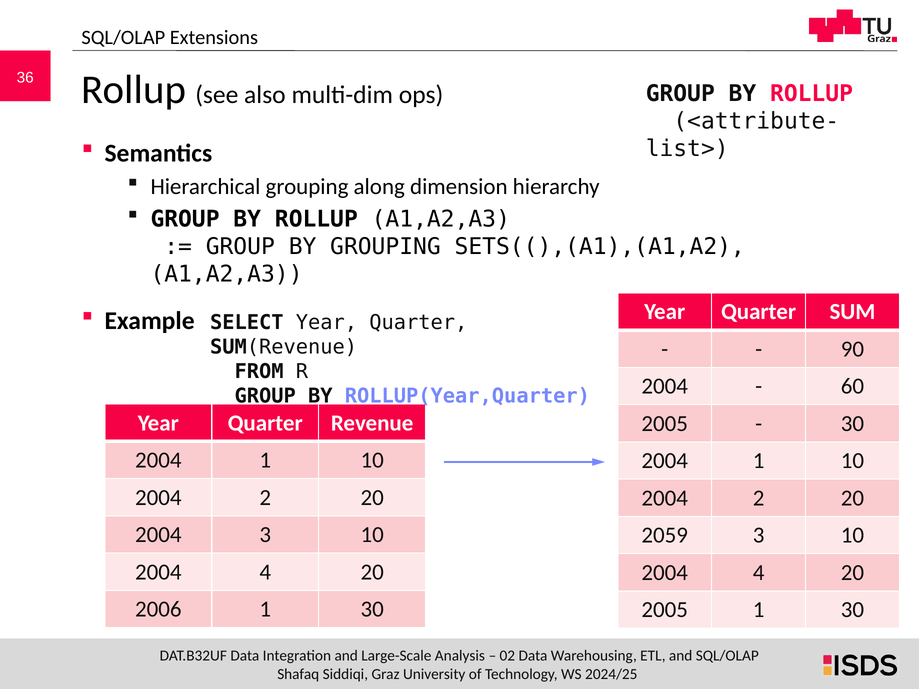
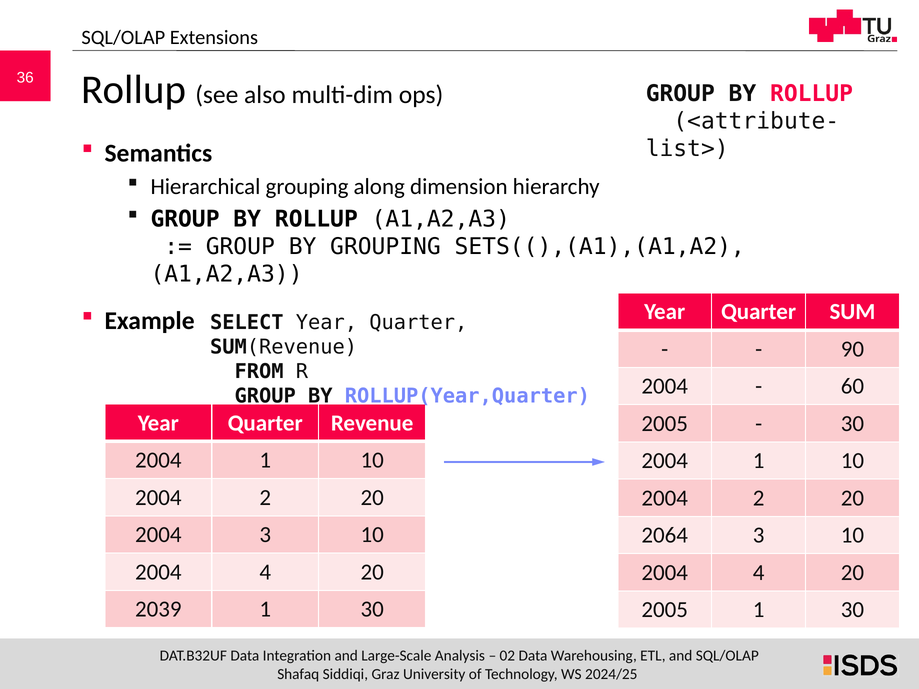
2059: 2059 -> 2064 (665, 535)
2006: 2006 -> 2039 (158, 609)
